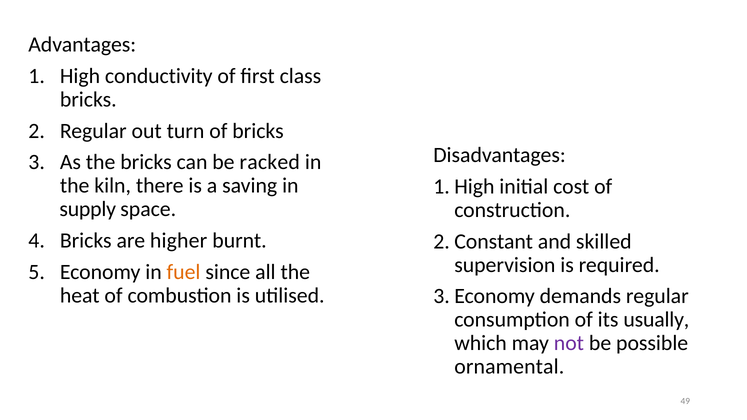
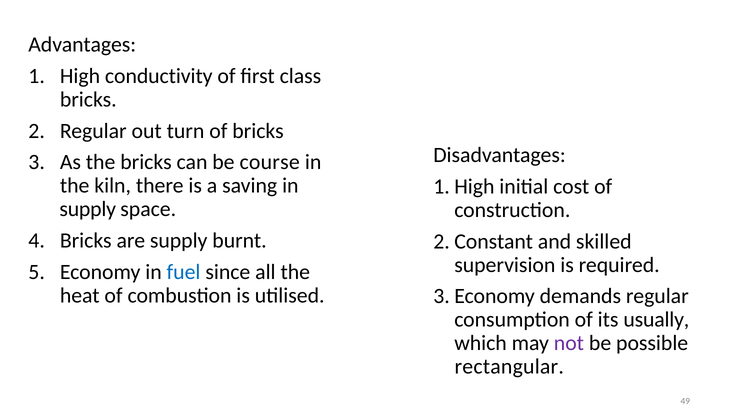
racked: racked -> course (270, 162)
are higher: higher -> supply (179, 241)
fuel colour: orange -> blue (184, 272)
ornamental: ornamental -> rectangular (509, 367)
